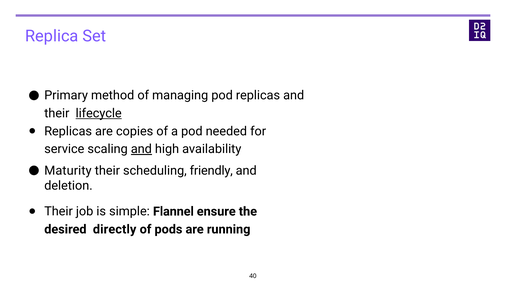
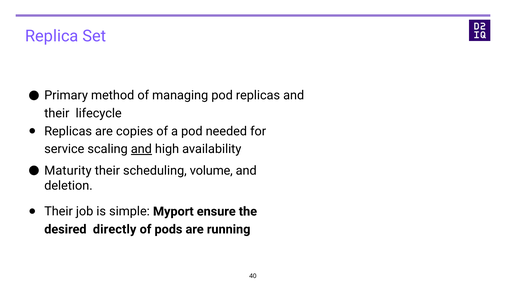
lifecycle underline: present -> none (99, 114)
friendly: friendly -> volume (211, 171)
Flannel: Flannel -> Myport (173, 212)
